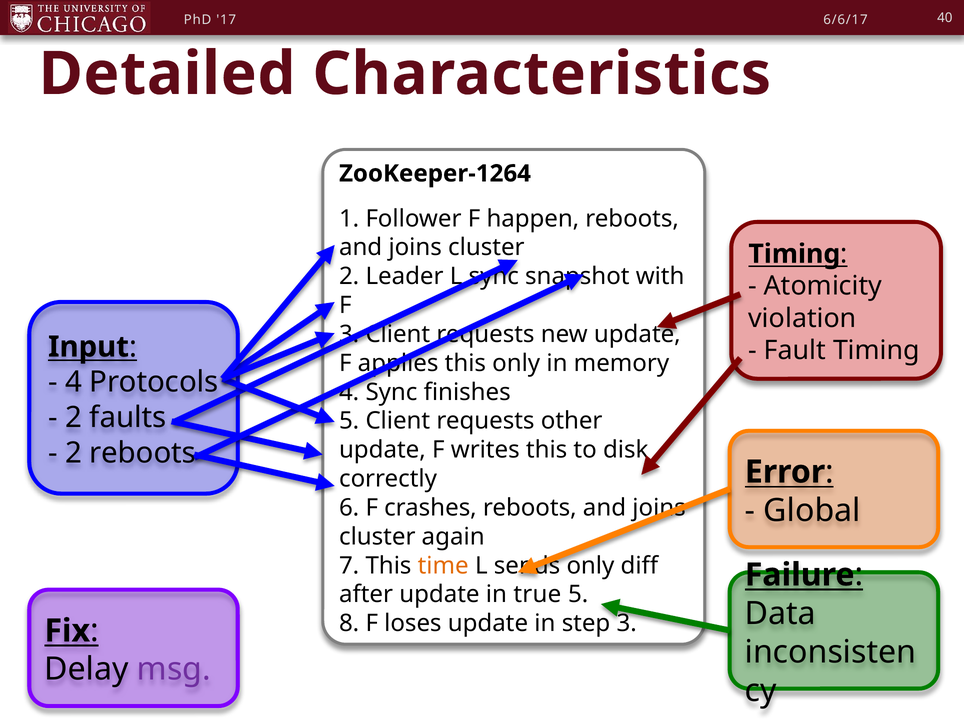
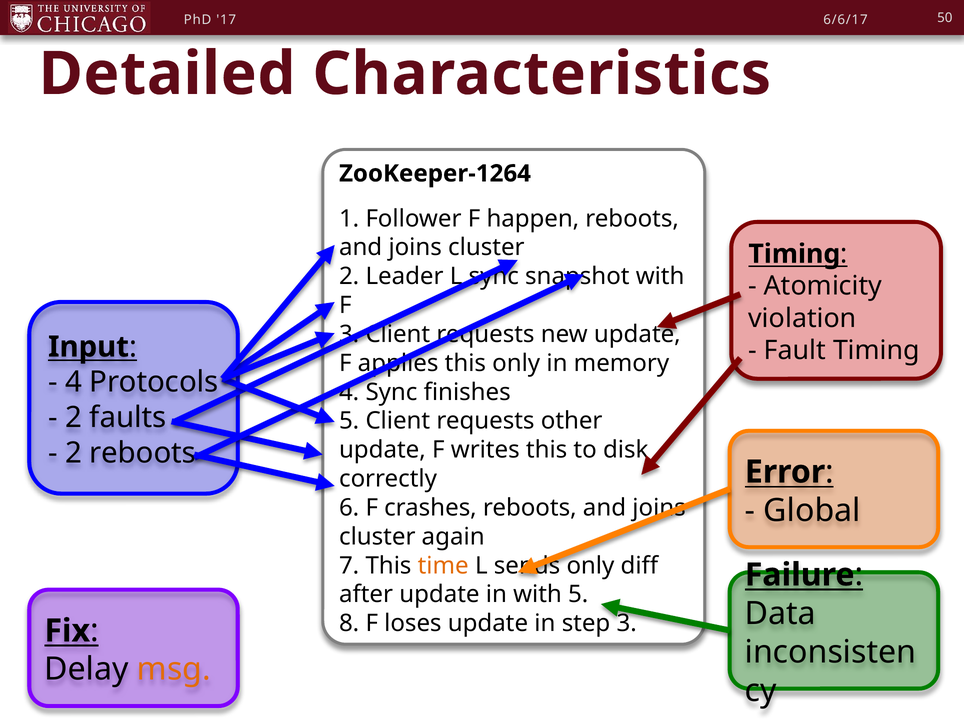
40: 40 -> 50 (945, 18)
in true: true -> with (537, 595)
msg colour: purple -> orange (174, 669)
